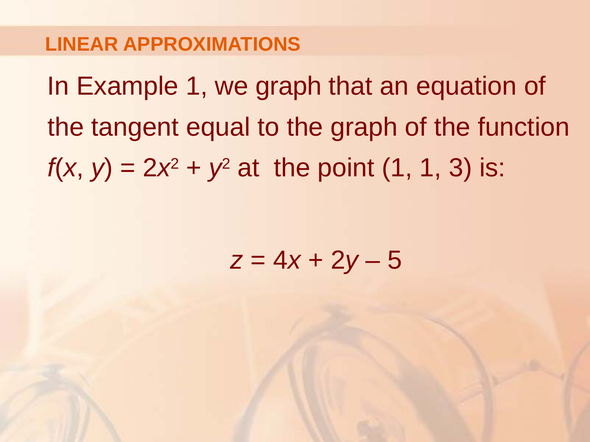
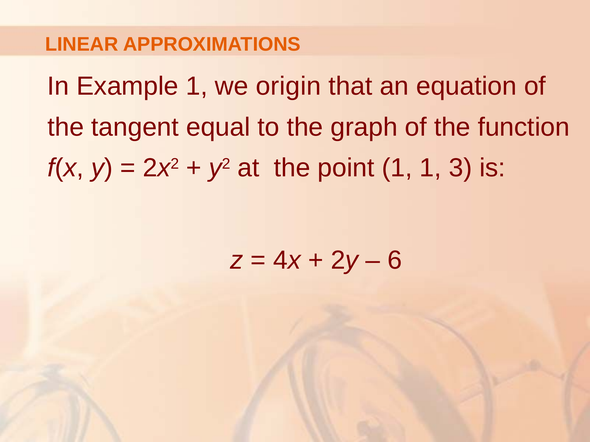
we graph: graph -> origin (288, 86)
5: 5 -> 6 (395, 261)
